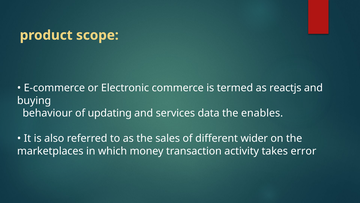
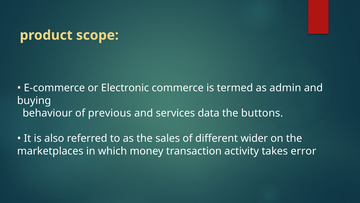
reactjs: reactjs -> admin (285, 88)
updating: updating -> previous (110, 113)
enables: enables -> buttons (262, 113)
